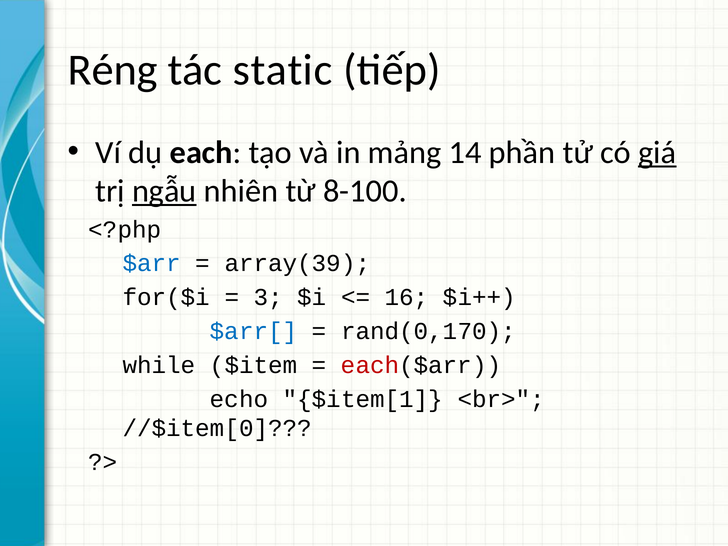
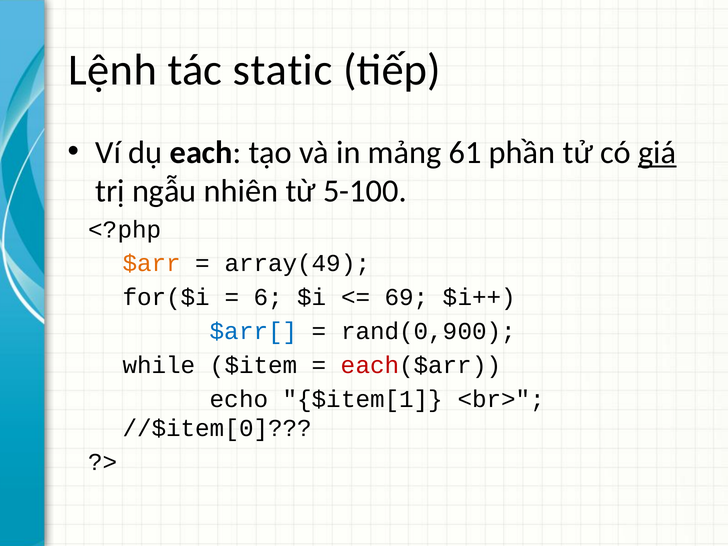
Réng: Réng -> Lệnh (113, 70)
14: 14 -> 61 (465, 152)
ngẫu underline: present -> none (164, 191)
8-100: 8-100 -> 5-100 (365, 191)
$arr colour: blue -> orange (152, 263)
array(39: array(39 -> array(49 (297, 263)
3: 3 -> 6 (268, 297)
16: 16 -> 69 (407, 297)
rand(0,170: rand(0,170 -> rand(0,900 (428, 331)
